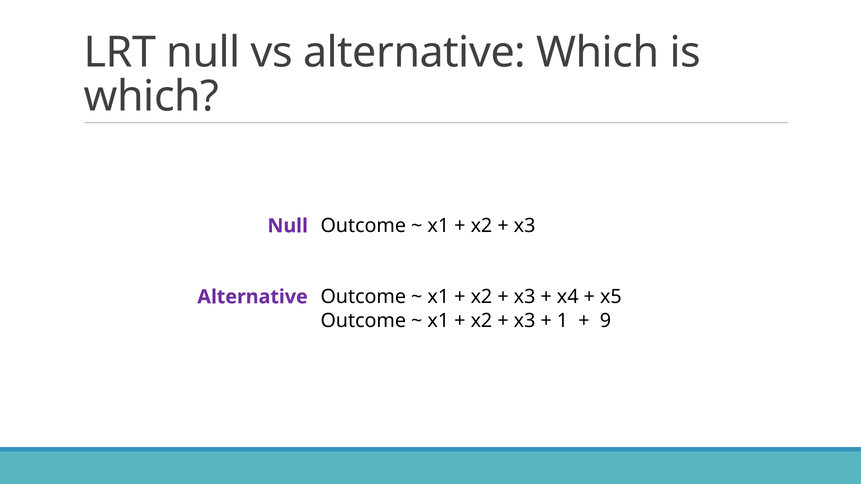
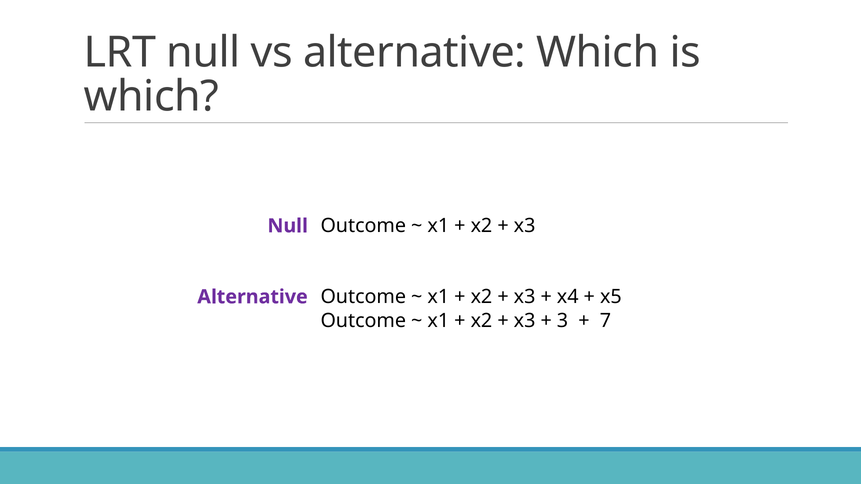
1: 1 -> 3 (562, 321)
9: 9 -> 7 (605, 321)
